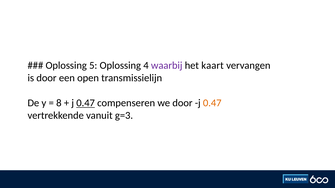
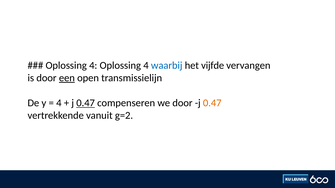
5: 5 -> 4 (93, 66)
waarbij colour: purple -> blue (167, 66)
kaart: kaart -> vijfde (213, 66)
een underline: none -> present (67, 78)
8: 8 -> 4 (59, 103)
g=3: g=3 -> g=2 (124, 116)
